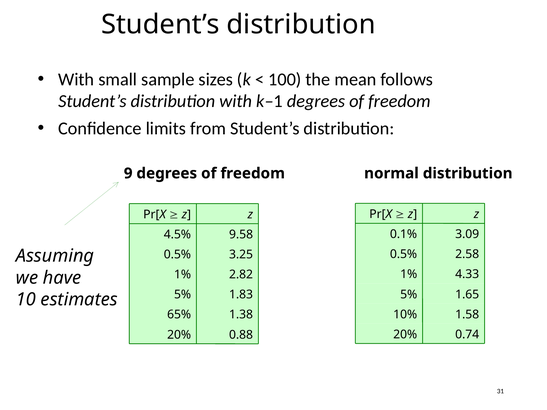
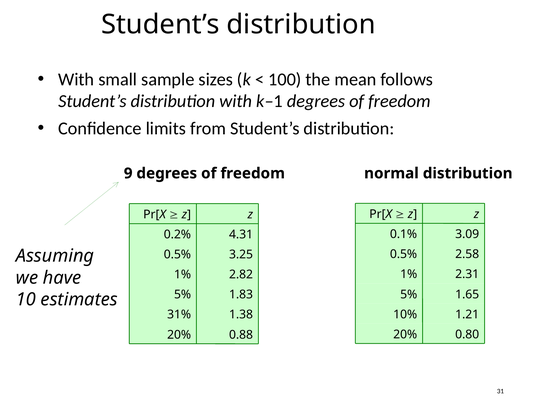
4.5%: 4.5% -> 0.2% (177, 235)
9.58: 9.58 -> 4.31 (241, 235)
4.33: 4.33 -> 2.31 (467, 274)
1.58: 1.58 -> 1.21 (467, 315)
65%: 65% -> 31% (179, 315)
0.74: 0.74 -> 0.80 (467, 335)
